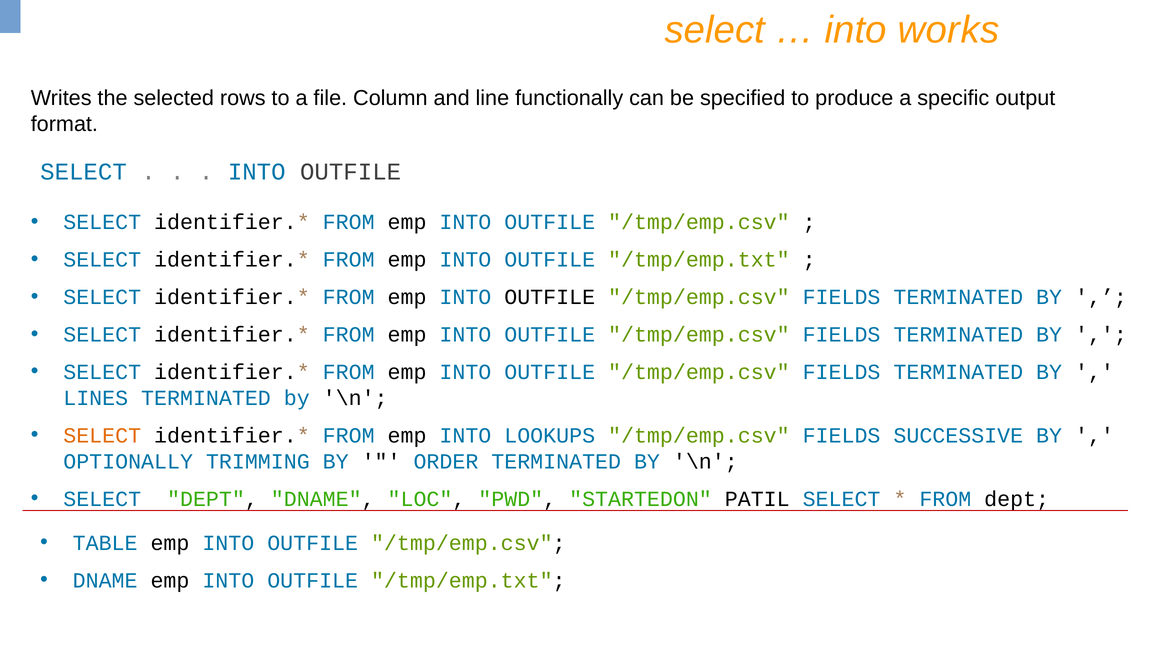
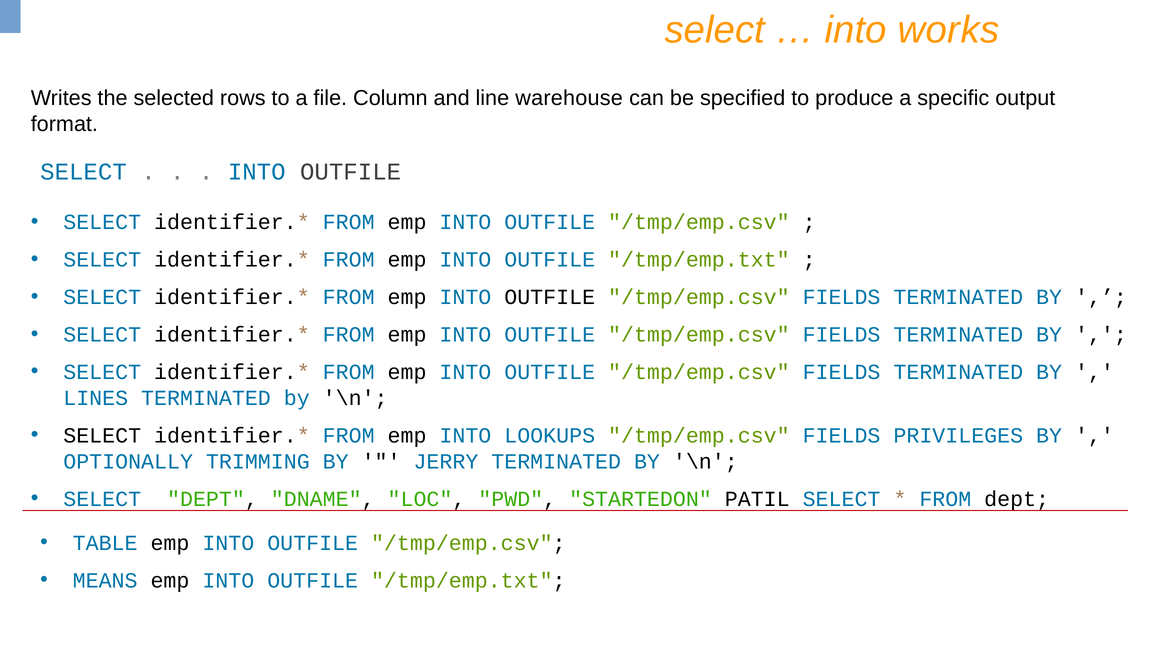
functionally: functionally -> warehouse (569, 98)
SELECT colour: orange -> black (102, 435)
SUCCESSIVE: SUCCESSIVE -> PRIVILEGES (958, 435)
ORDER: ORDER -> JERRY (446, 461)
DNAME: DNAME -> MEANS (105, 580)
